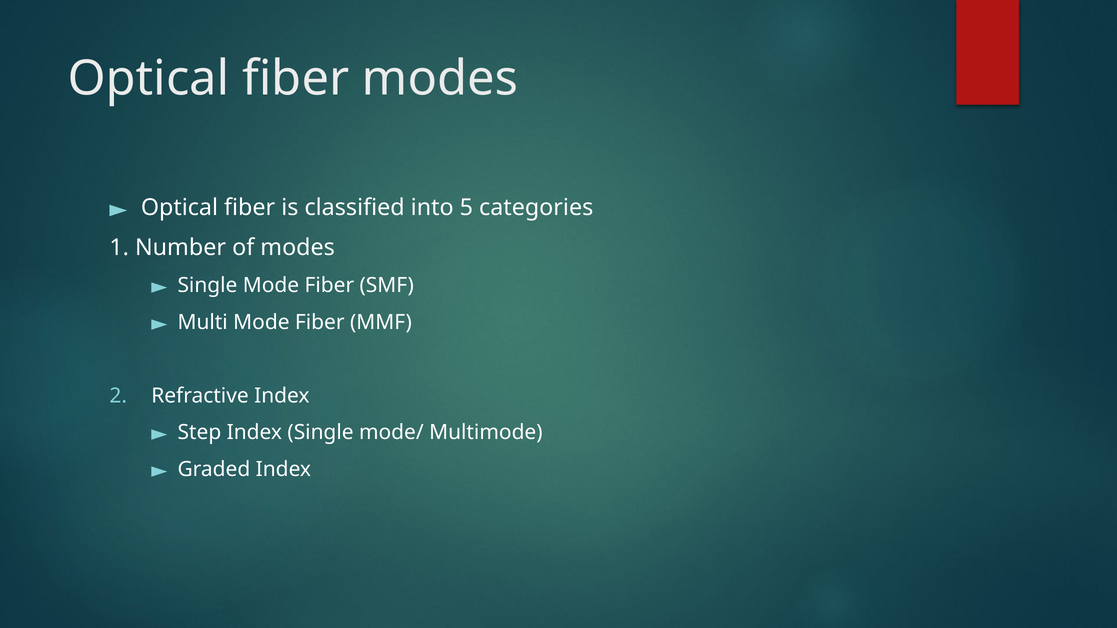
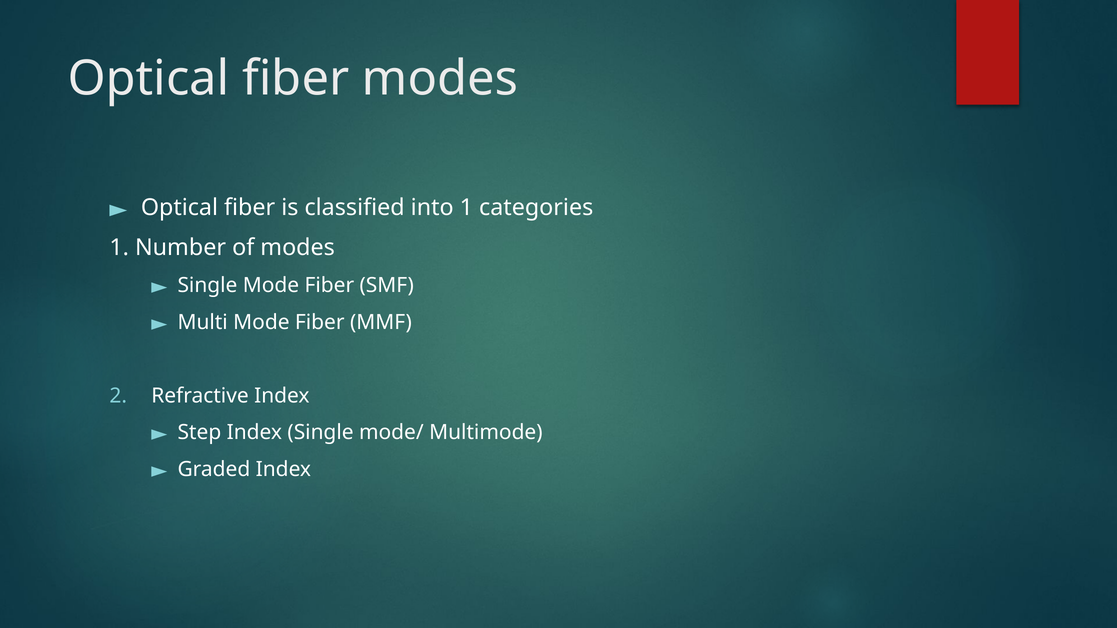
into 5: 5 -> 1 (466, 208)
